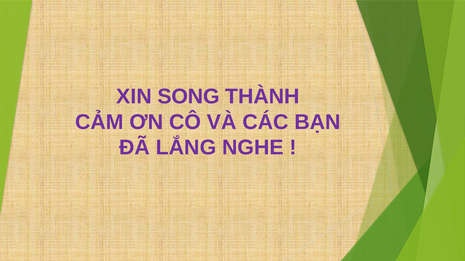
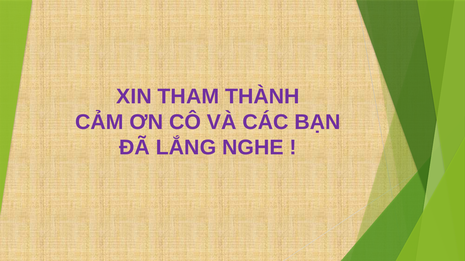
SONG: SONG -> THAM (188, 97)
